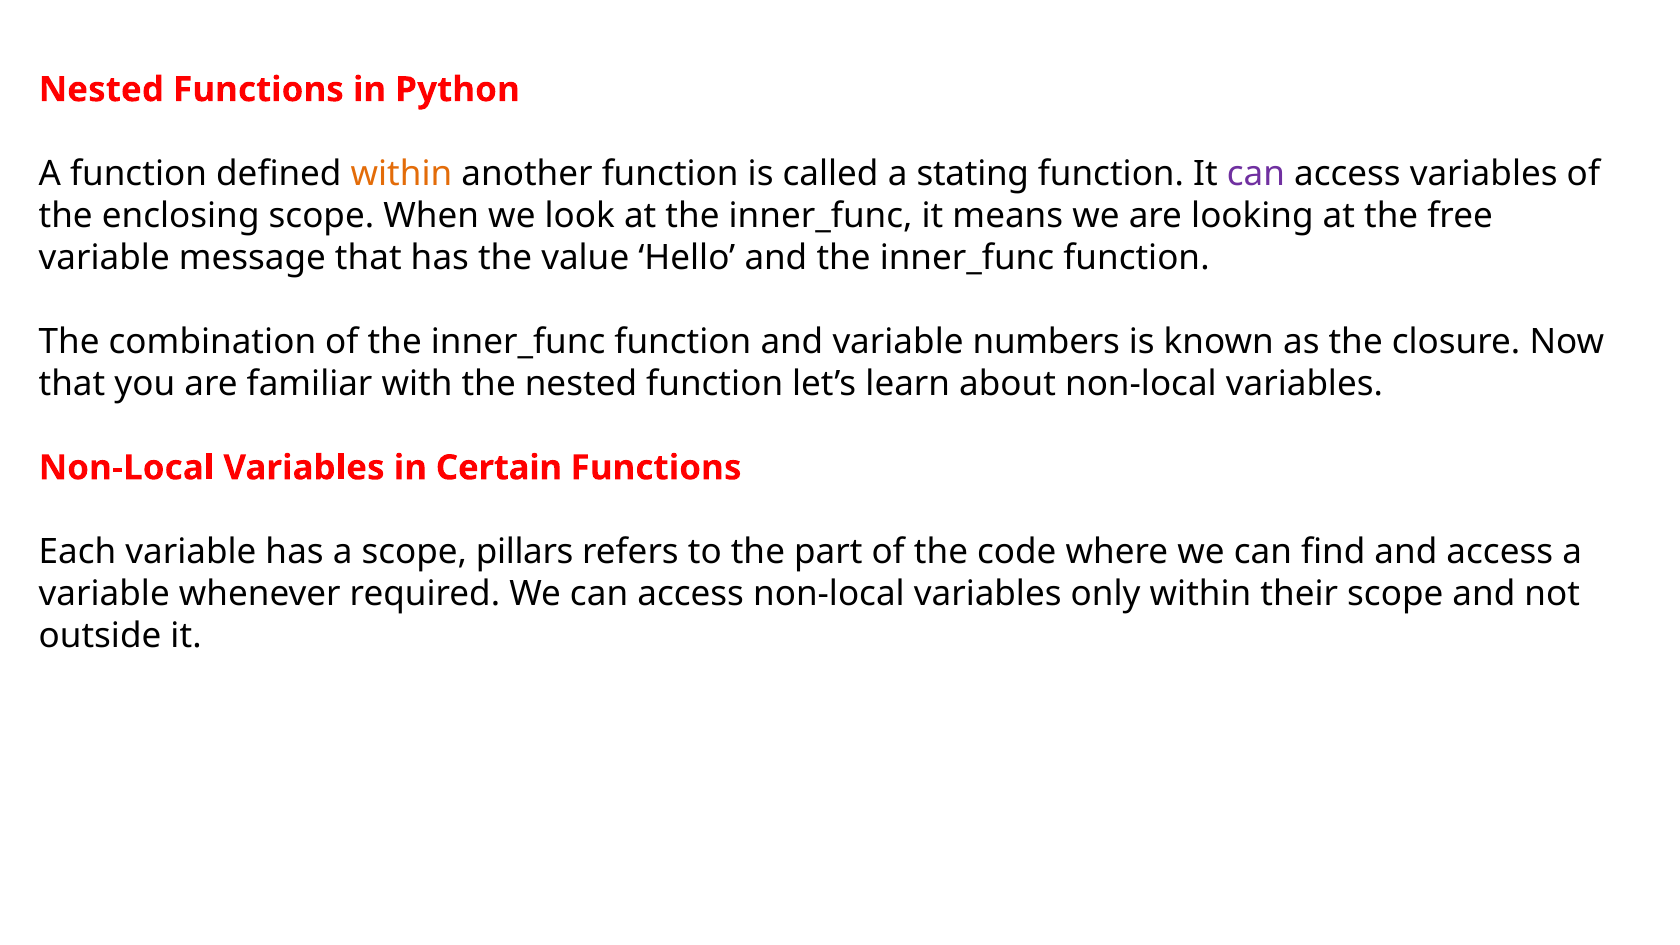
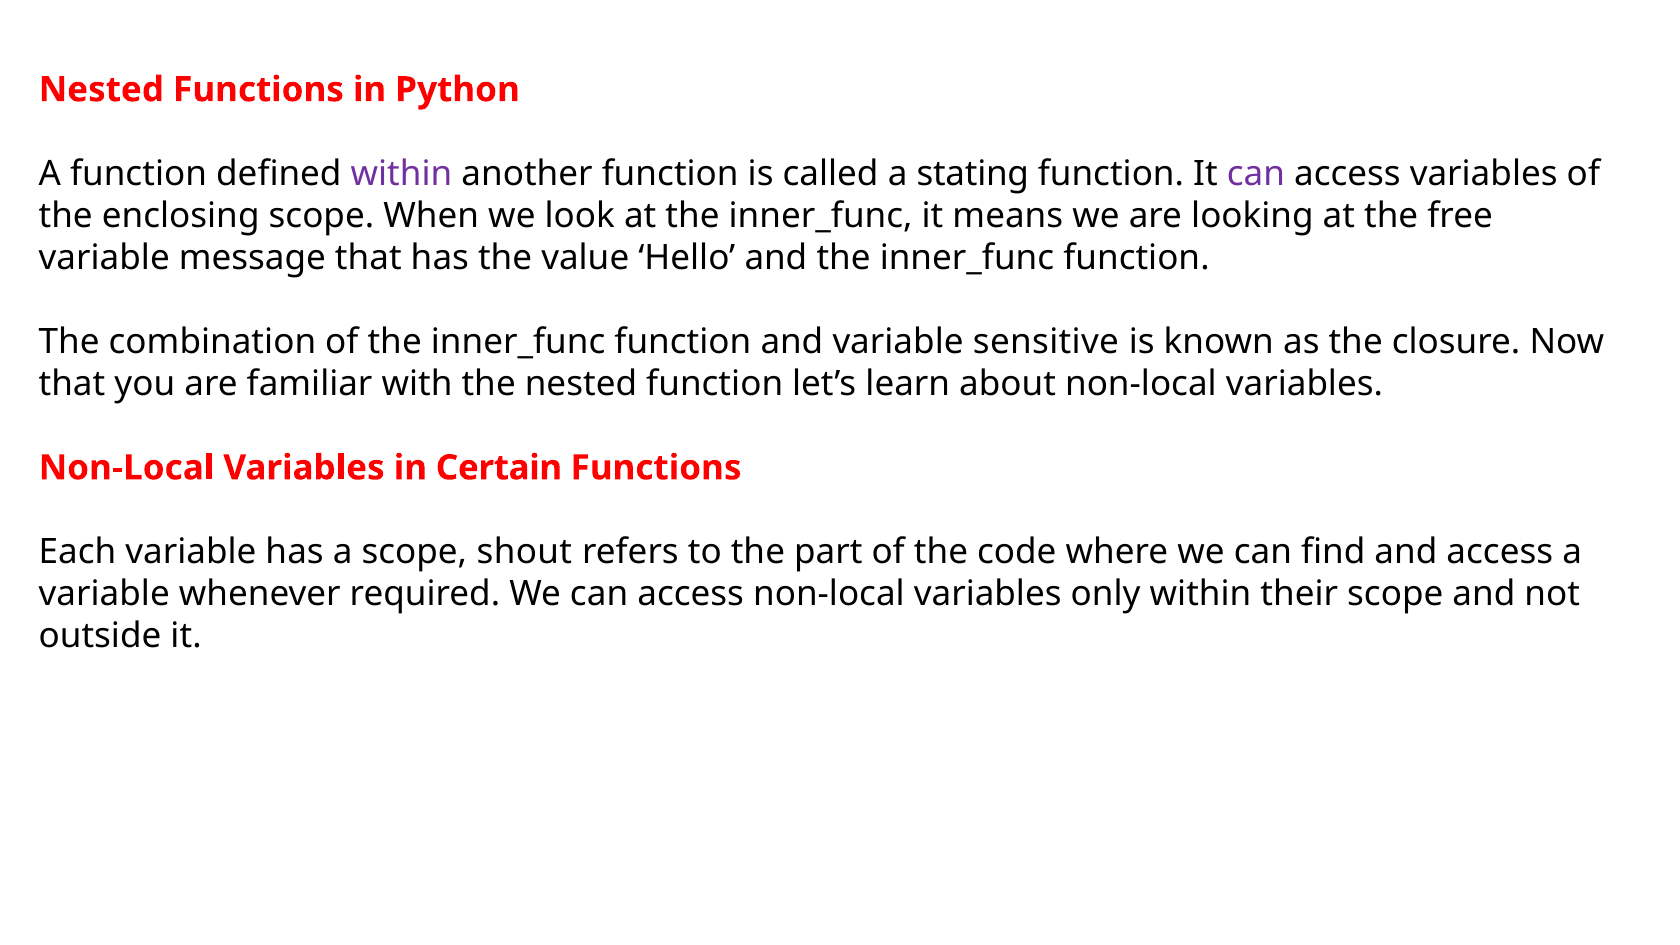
within colour: orange -> purple (401, 174)
numbers: numbers -> sensitive (1046, 342)
pillars: pillars -> shout (524, 552)
